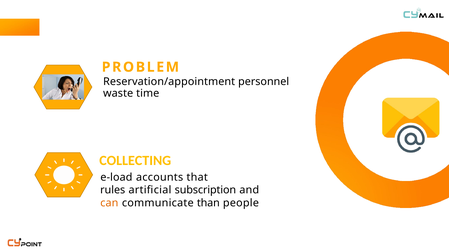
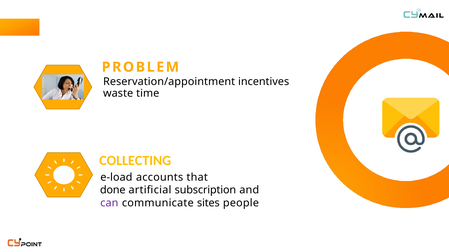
personnel: personnel -> incentives (264, 82)
rules: rules -> done (113, 190)
can colour: orange -> purple (109, 203)
than: than -> sites (208, 203)
